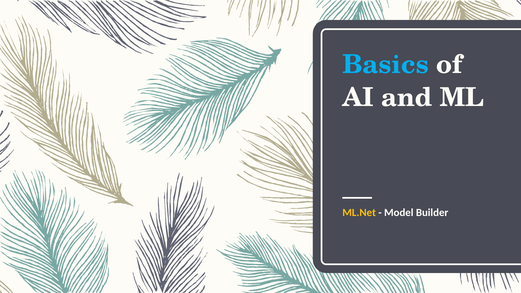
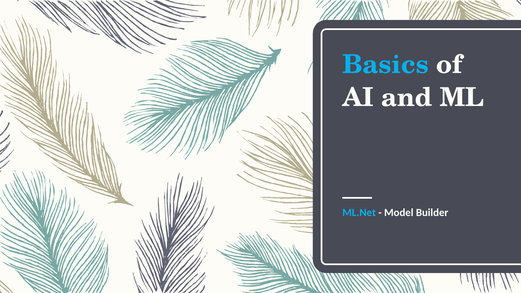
ML.Net colour: yellow -> light blue (359, 213)
